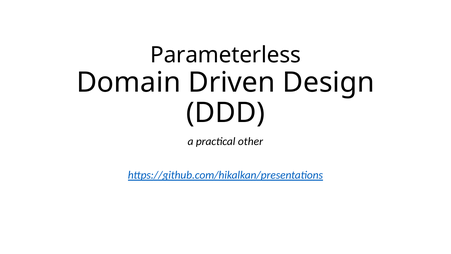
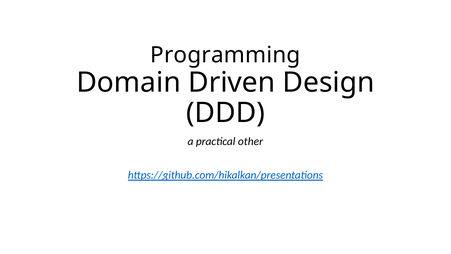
Parameterless: Parameterless -> Programming (225, 55)
